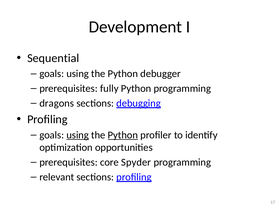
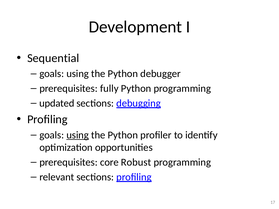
dragons: dragons -> updated (57, 103)
Python underline: present -> none (123, 135)
Spyder: Spyder -> Robust (136, 162)
